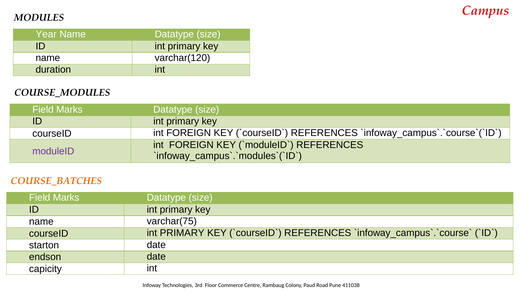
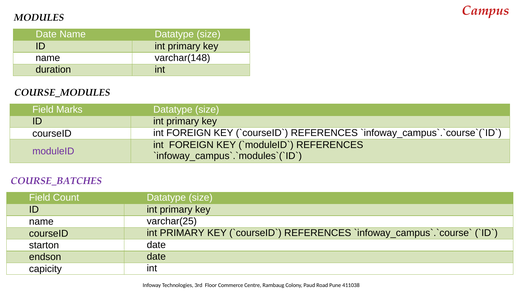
Year: Year -> Date (46, 34)
varchar(120: varchar(120 -> varchar(148 (182, 58)
COURSE_BATCHES colour: orange -> purple (56, 181)
Marks: Marks -> Count (66, 198)
varchar(75: varchar(75 -> varchar(25 (172, 221)
